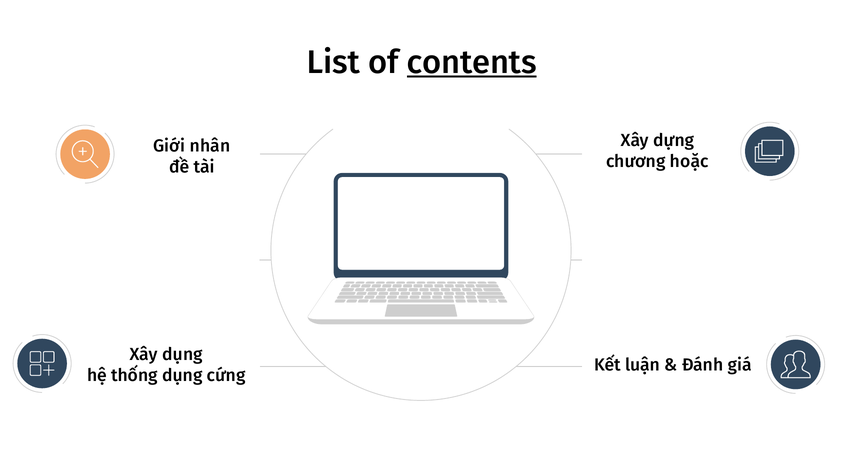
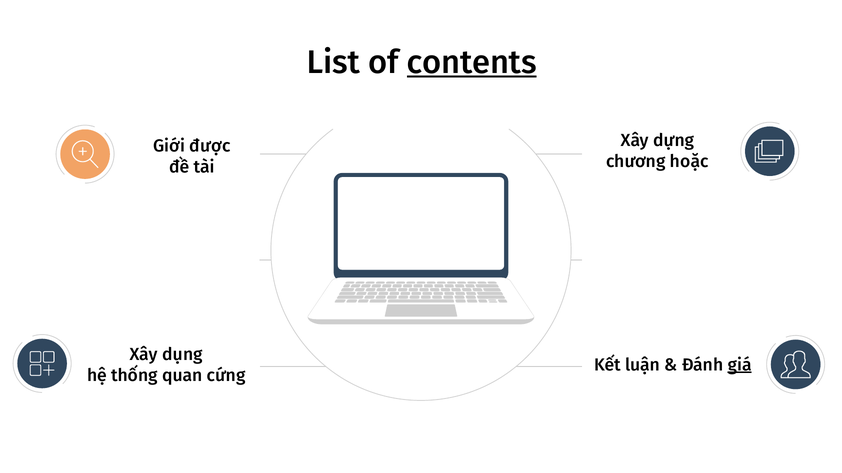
nhân: nhân -> được (210, 146)
giá underline: none -> present (740, 365)
thống dụng: dụng -> quan (182, 376)
